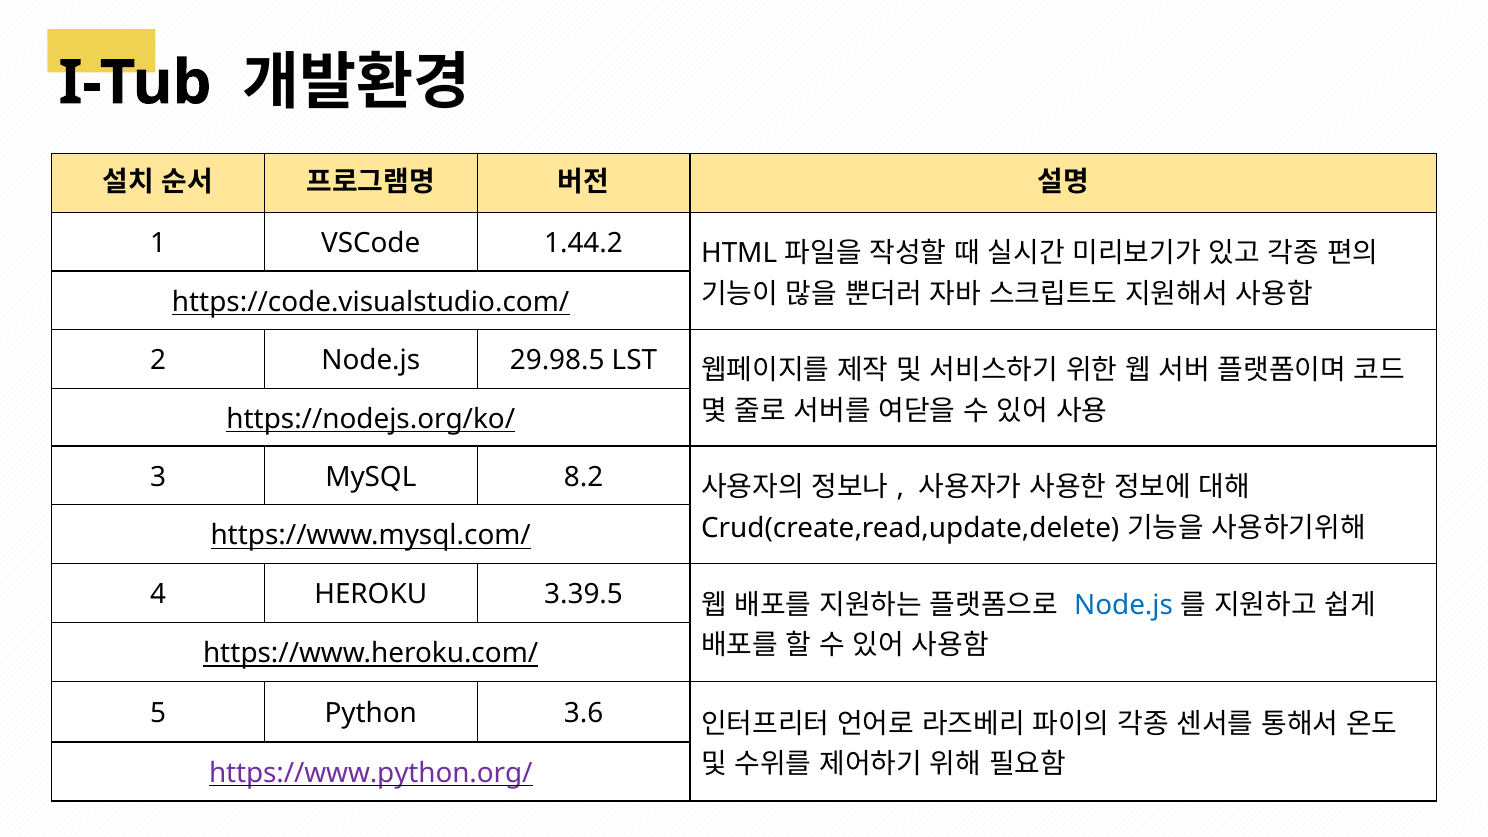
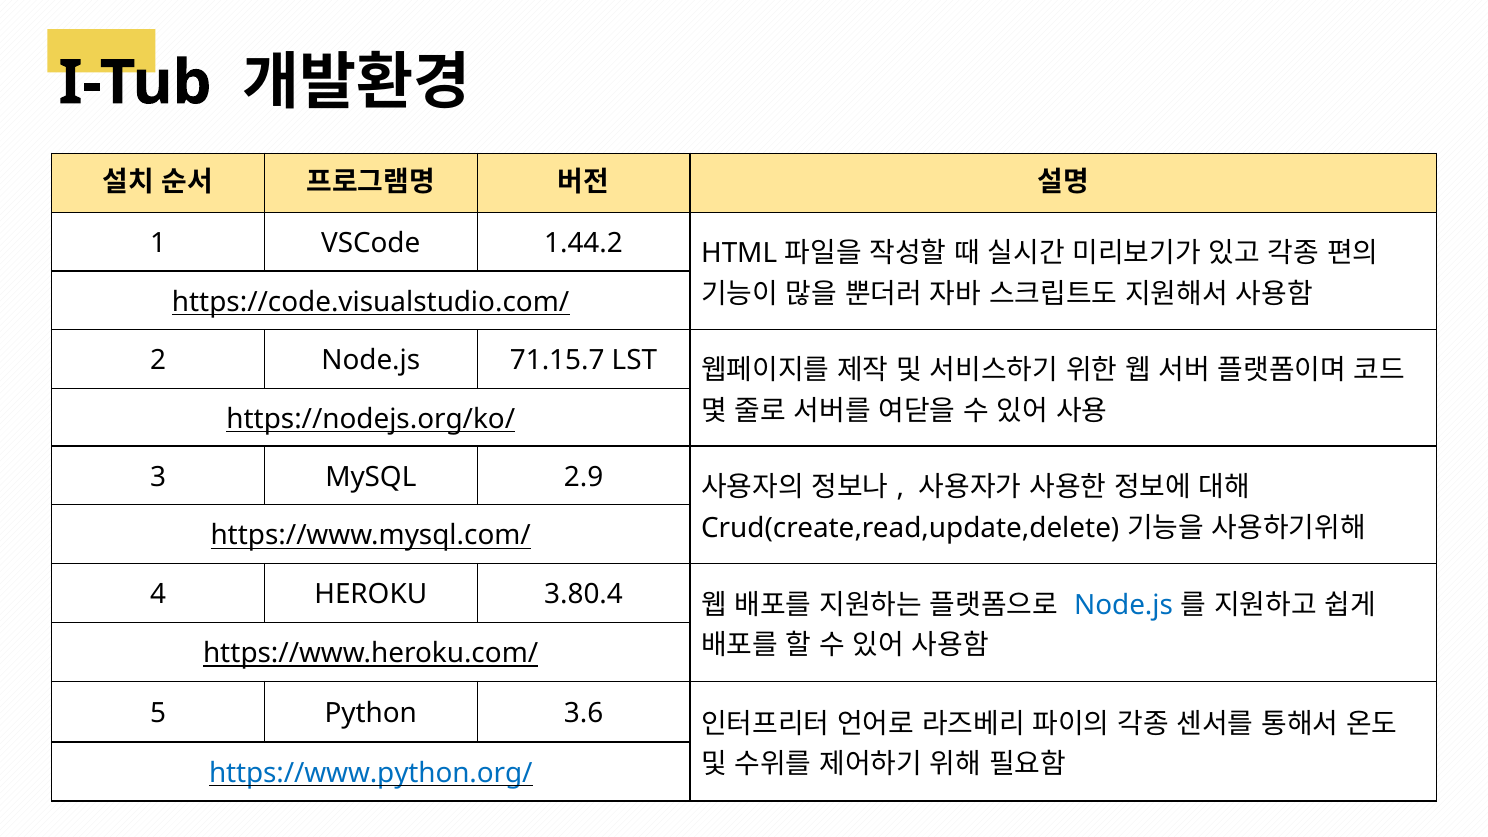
29.98.5: 29.98.5 -> 71.15.7 (557, 361)
8.2: 8.2 -> 2.9 (584, 477)
3.39.5: 3.39.5 -> 3.80.4 (584, 595)
https://www.python.org/ colour: purple -> blue (371, 773)
